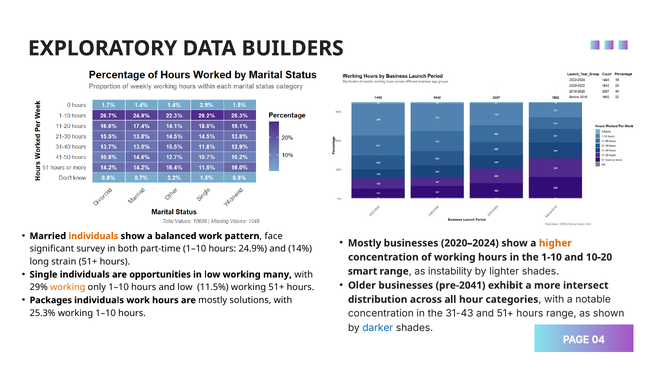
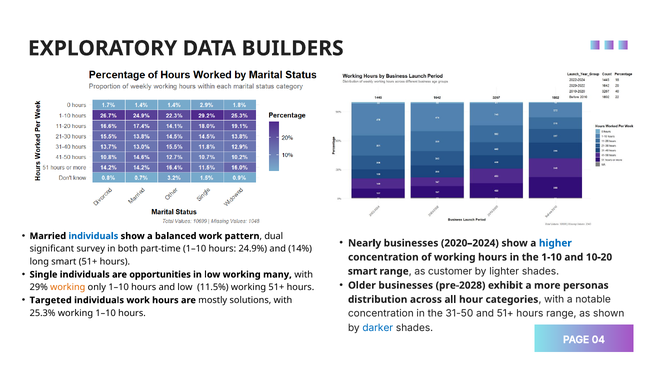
individuals colour: orange -> blue (93, 236)
face: face -> dual (274, 236)
Mostly: Mostly -> Nearly (365, 243)
higher colour: orange -> blue (555, 243)
long strain: strain -> smart (64, 262)
instability: instability -> customer (450, 271)
pre-2041: pre-2041 -> pre-2028 (461, 286)
intersect: intersect -> personas (586, 286)
Packages: Packages -> Targeted (51, 300)
31-43: 31-43 -> 31-50 (459, 314)
